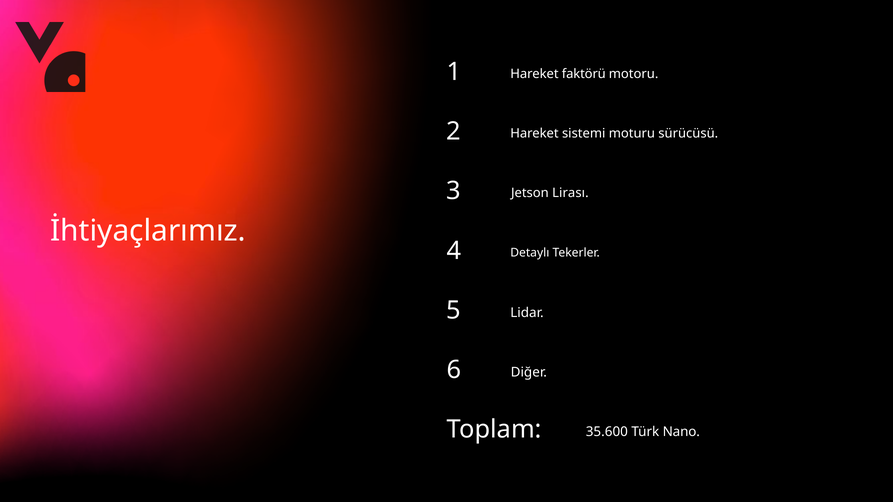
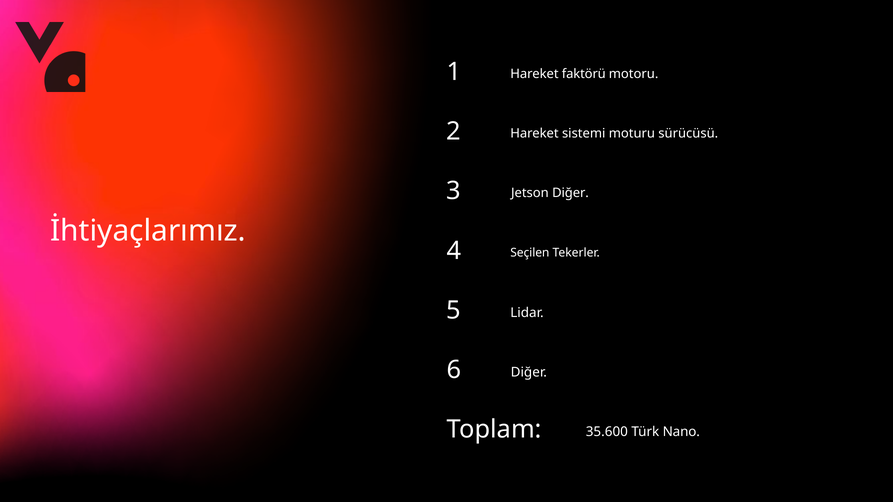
Jetson Lirası: Lirası -> Diğer (570, 193)
Detaylı: Detaylı -> Seçilen (530, 253)
